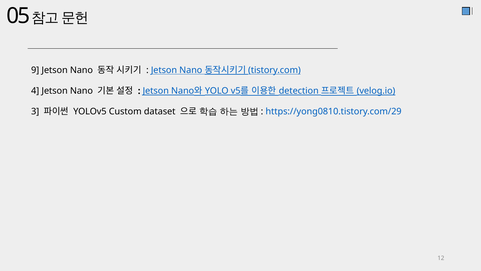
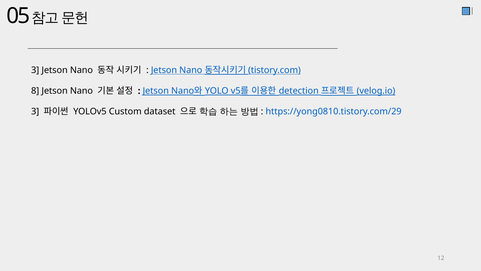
9: 9 -> 3 (35, 70)
4: 4 -> 8 (35, 91)
